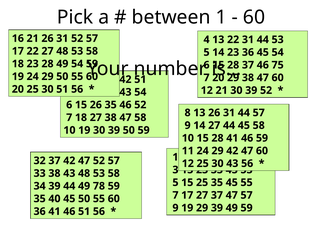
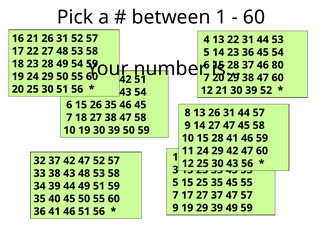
75: 75 -> 80 (278, 65)
46 52: 52 -> 45 (140, 105)
27 44: 44 -> 47 (229, 125)
49 78: 78 -> 51 (99, 186)
